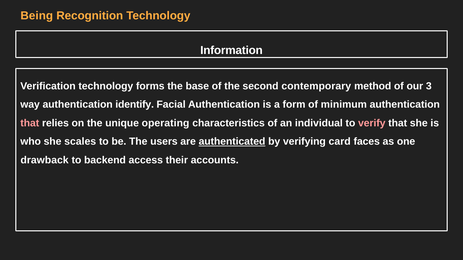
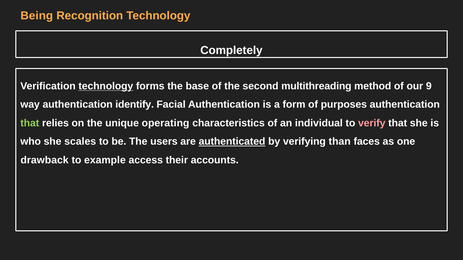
Information: Information -> Completely (231, 50)
technology underline: none -> present (106, 86)
contemporary: contemporary -> multithreading (316, 86)
3: 3 -> 9 (429, 86)
minimum: minimum -> purposes (344, 105)
that colour: pink -> light green (30, 123)
card: card -> than (340, 142)
backend: backend -> example (105, 160)
